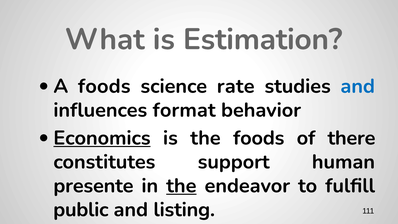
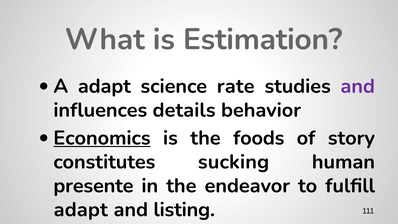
A foods: foods -> adapt (104, 86)
and colour: blue -> purple (358, 86)
format: format -> details (184, 110)
there: there -> story (351, 138)
support: support -> sucking (234, 162)
the underline: present -> none (181, 186)
public: public -> adapt (81, 209)
